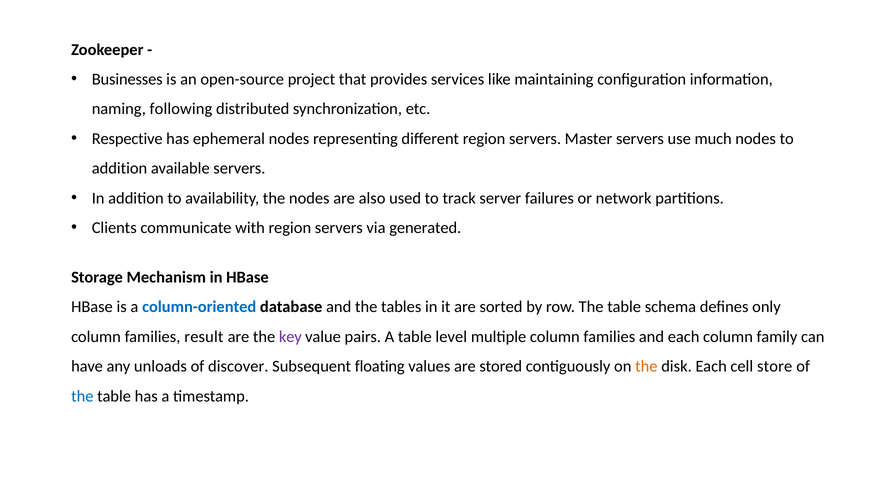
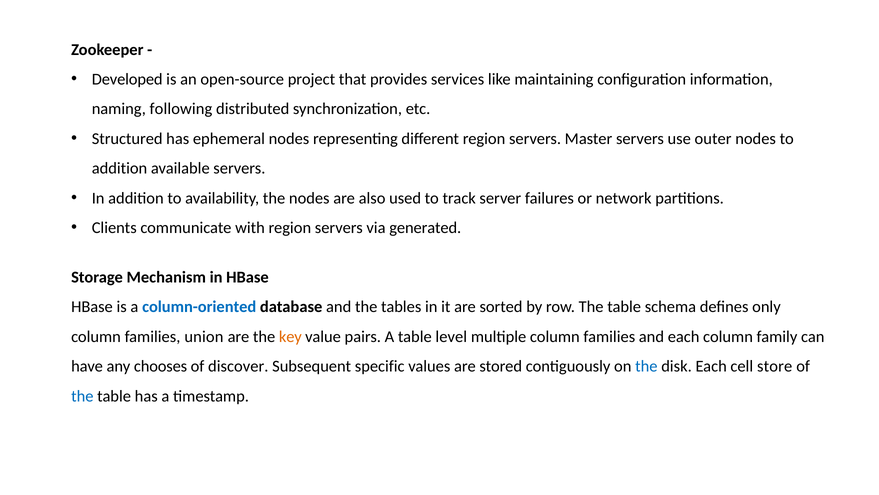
Businesses: Businesses -> Developed (127, 79)
Respective: Respective -> Structured (127, 139)
much: much -> outer (713, 139)
result: result -> union (204, 336)
key colour: purple -> orange (290, 336)
unloads: unloads -> chooses (161, 366)
floating: floating -> specific (380, 366)
the colour: orange -> blue (646, 366)
